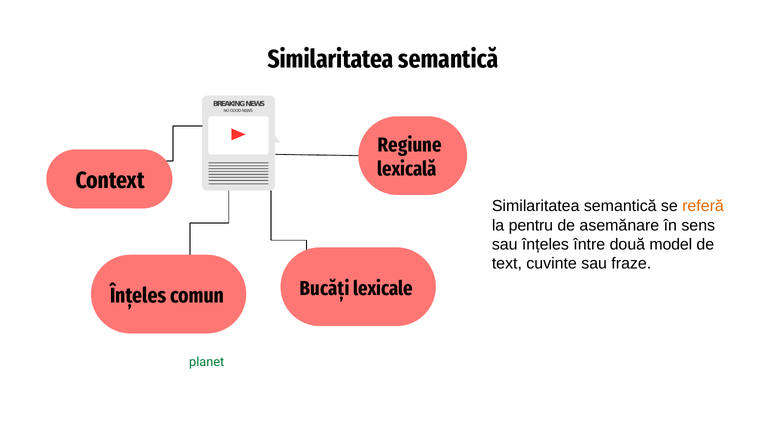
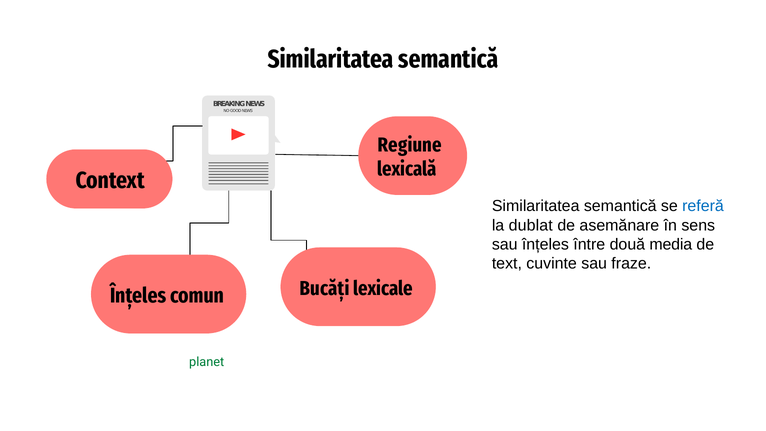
referă colour: orange -> blue (703, 206)
pentru: pentru -> dublat (531, 225)
model: model -> media (671, 244)
